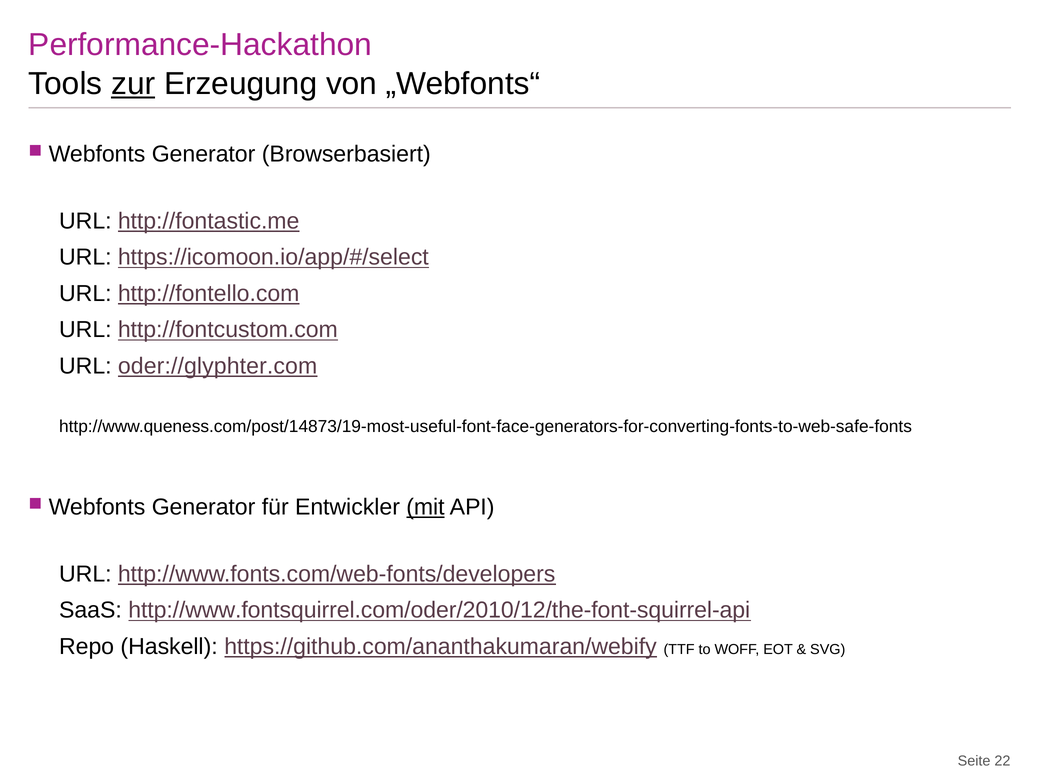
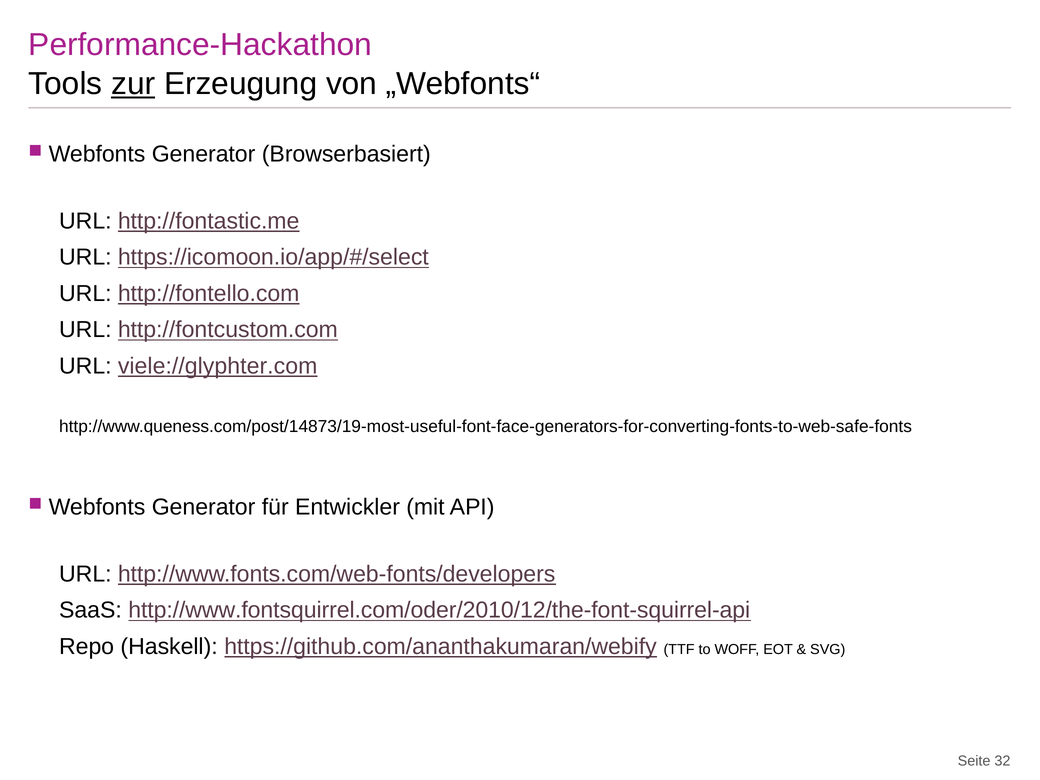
oder://glyphter.com: oder://glyphter.com -> viele://glyphter.com (218, 366)
mit underline: present -> none (425, 507)
22: 22 -> 32 (1002, 761)
